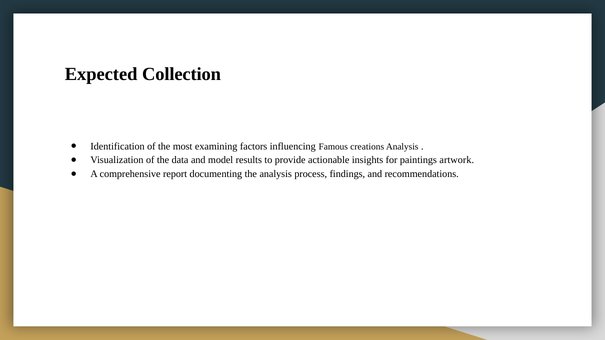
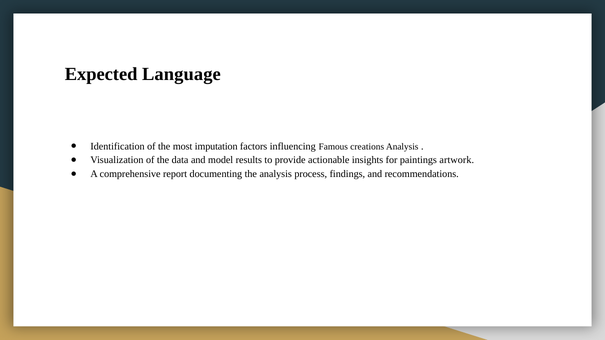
Collection: Collection -> Language (181, 74)
examining: examining -> imputation (216, 146)
